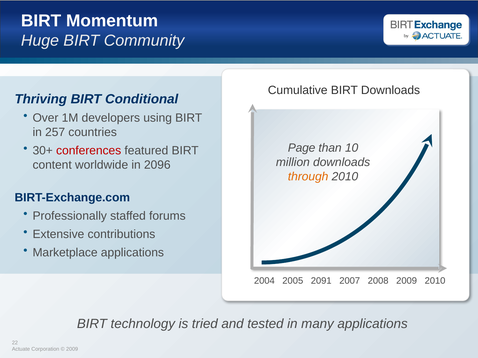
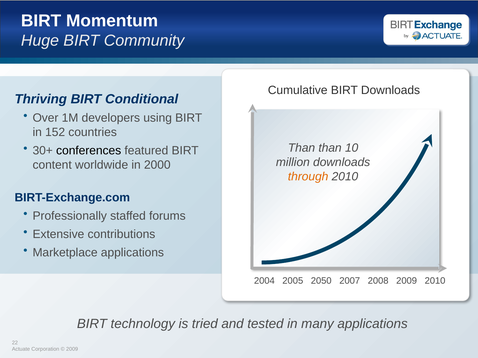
257: 257 -> 152 (55, 132)
Page: Page -> Than (302, 148)
conferences colour: red -> black (89, 151)
2096: 2096 -> 2000 (157, 165)
2091: 2091 -> 2050 (321, 281)
